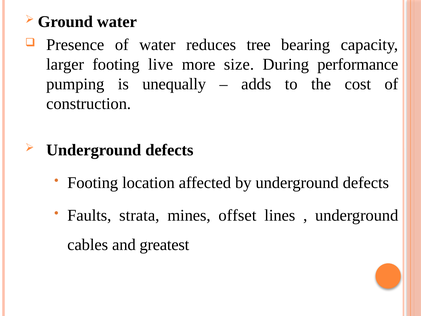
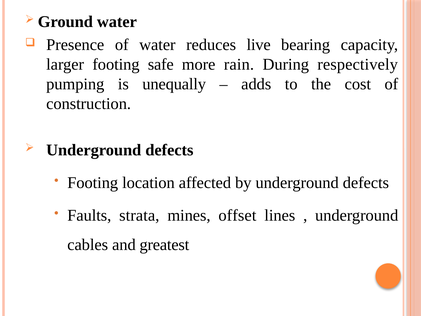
tree: tree -> live (259, 45)
live: live -> safe (161, 64)
size: size -> rain (239, 64)
performance: performance -> respectively (358, 64)
